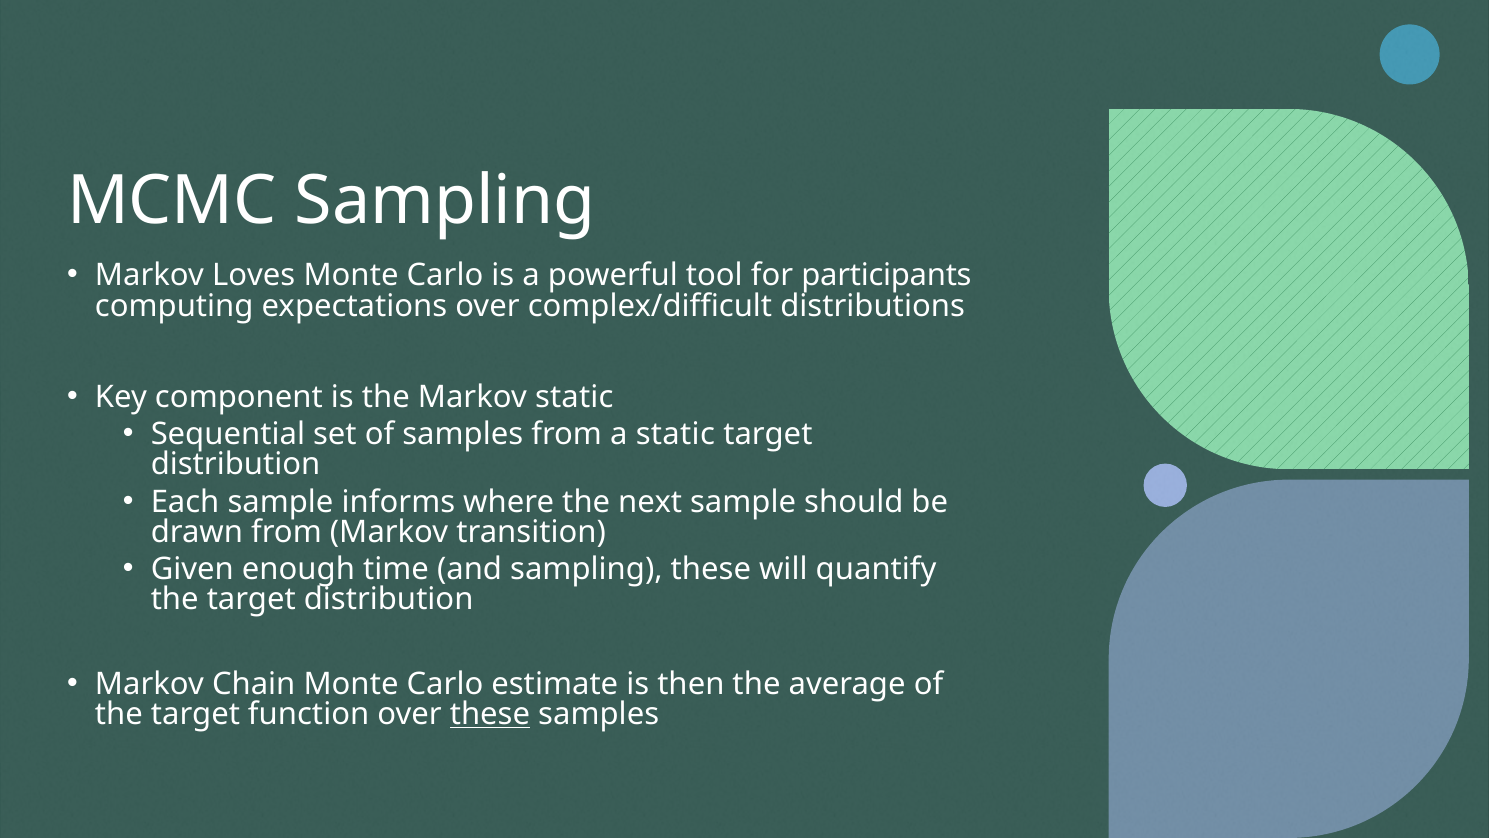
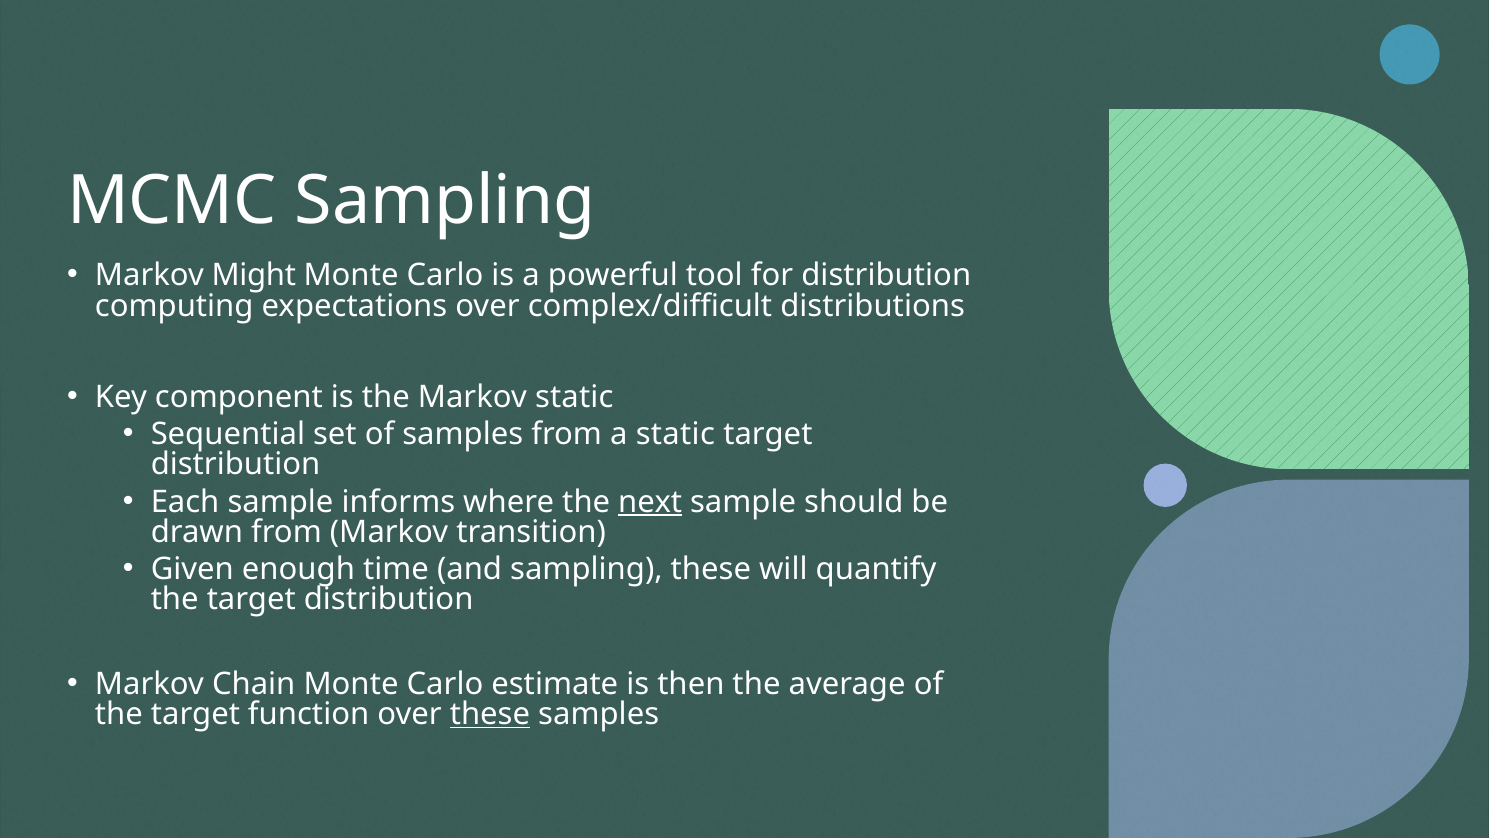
Loves: Loves -> Might (254, 276)
for participants: participants -> distribution (886, 276)
next underline: none -> present (650, 502)
